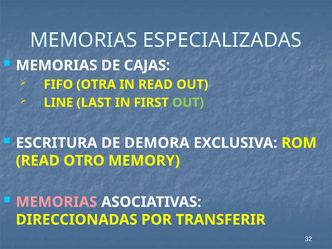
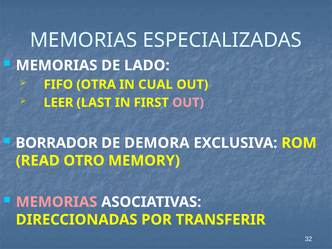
CAJAS: CAJAS -> LADO (147, 65)
IN READ: READ -> CUAL (156, 85)
LINE: LINE -> LEER (58, 103)
OUT colour: light green -> pink (188, 103)
ESCRITURA: ESCRITURA -> BORRADOR (57, 143)
